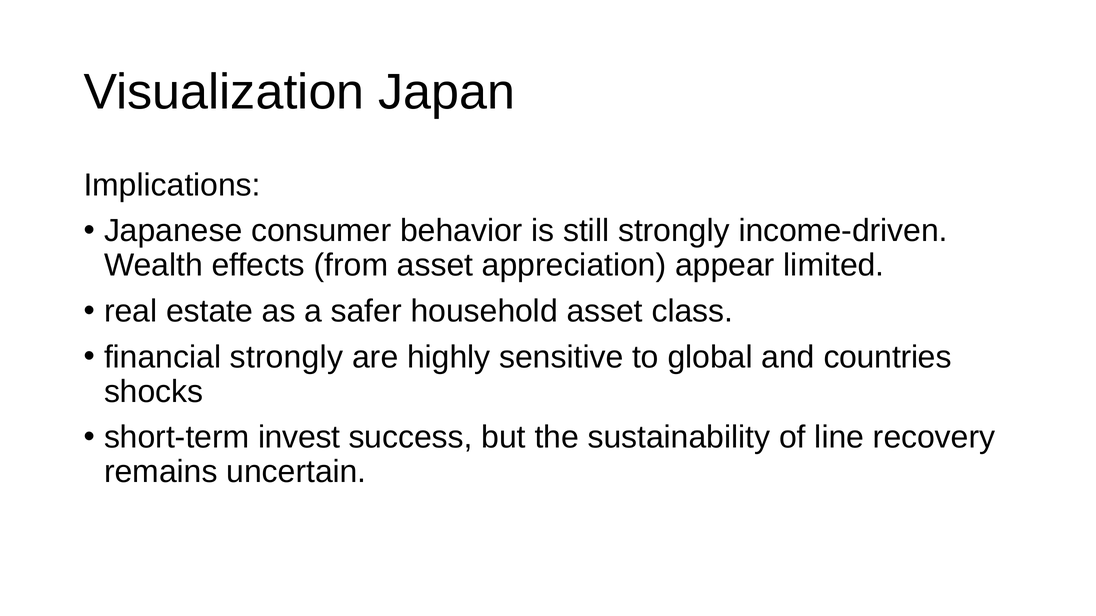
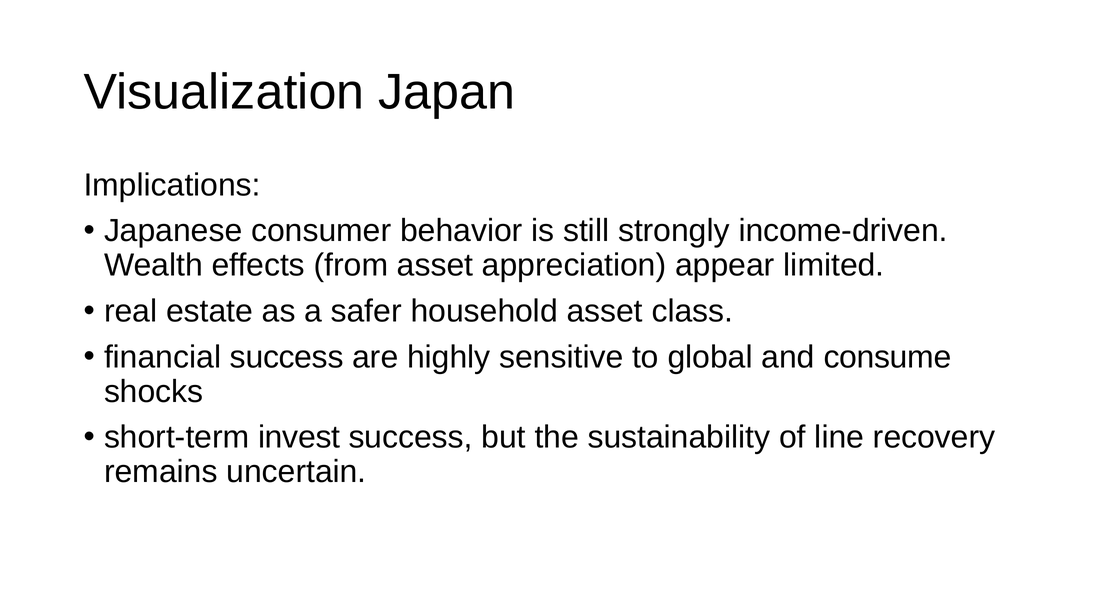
financial strongly: strongly -> success (287, 357)
countries: countries -> consume (888, 357)
